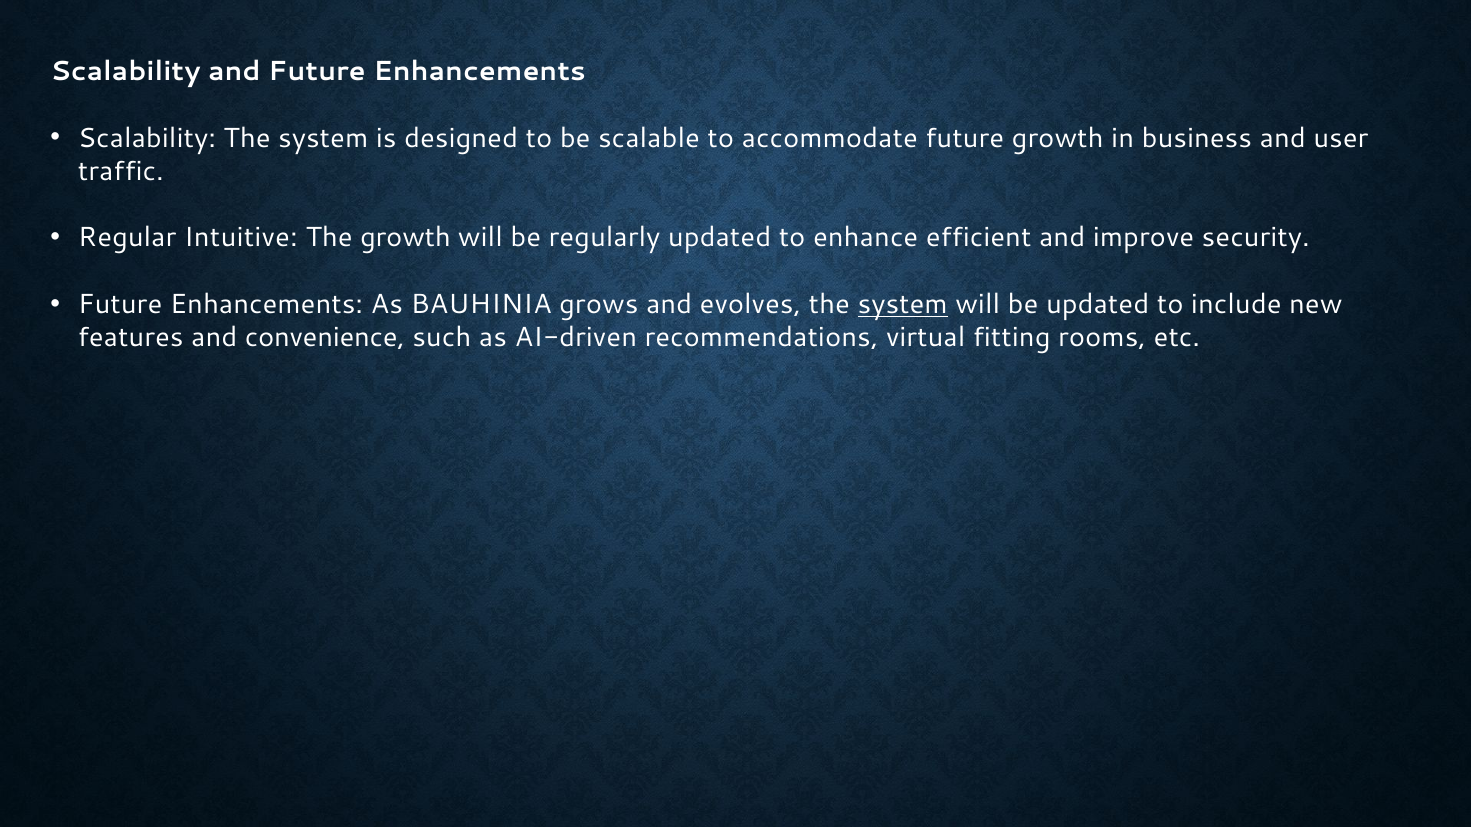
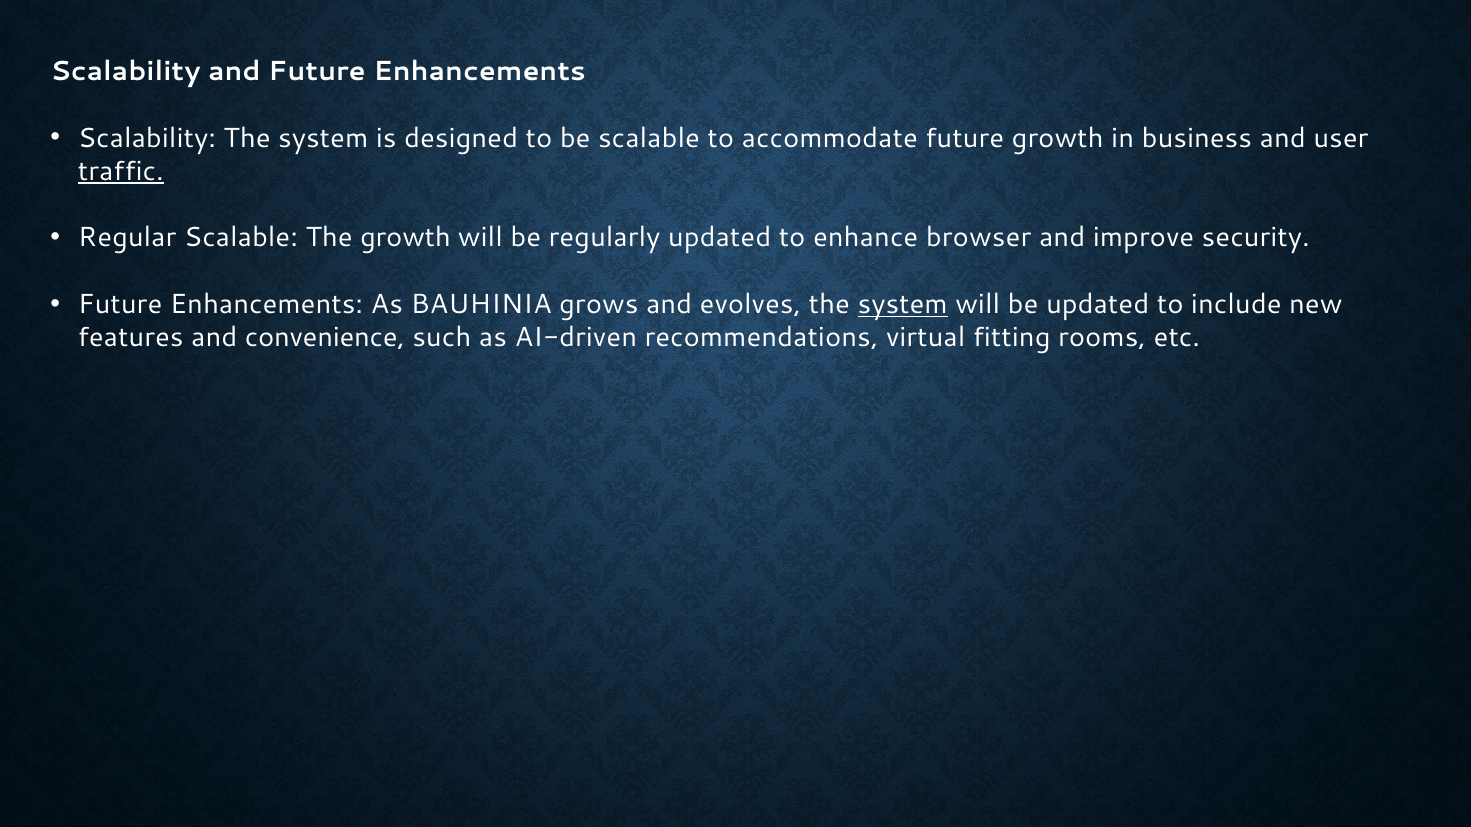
traffic underline: none -> present (121, 171)
Regular Intuitive: Intuitive -> Scalable (241, 238)
efficient: efficient -> browser (979, 238)
